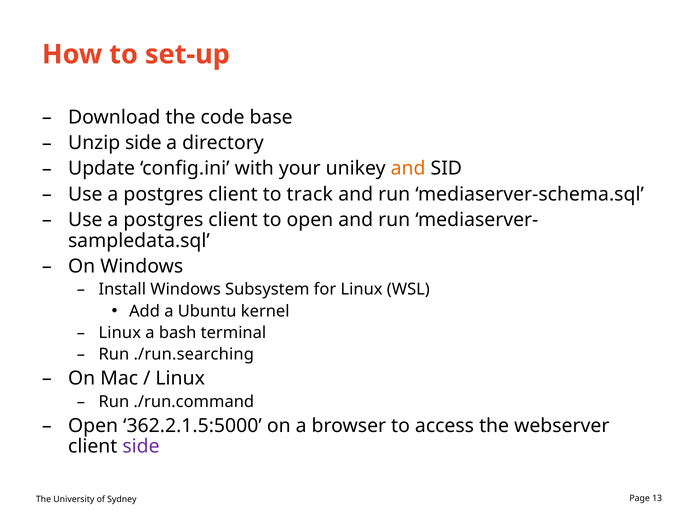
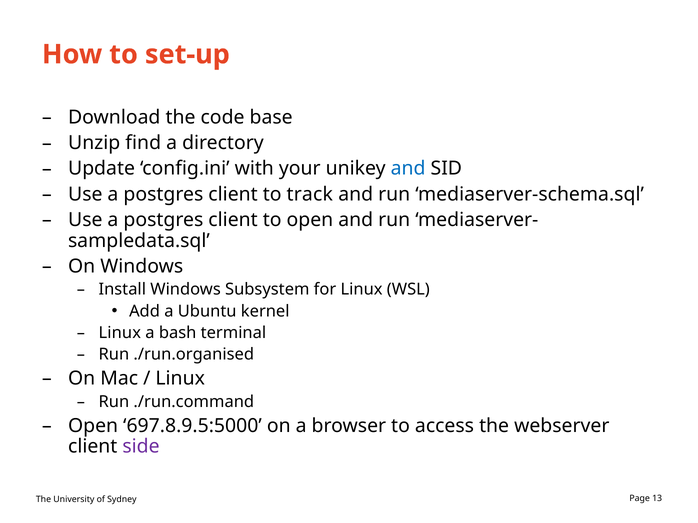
Unzip side: side -> find (143, 143)
and colour: orange -> blue (408, 169)
./run.searching: ./run.searching -> ./run.organised (194, 355)
362.2.1.5:5000: 362.2.1.5:5000 -> 697.8.9.5:5000 (192, 426)
